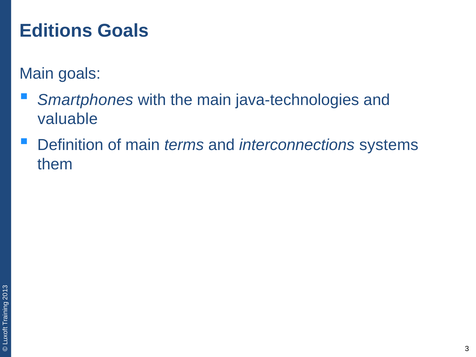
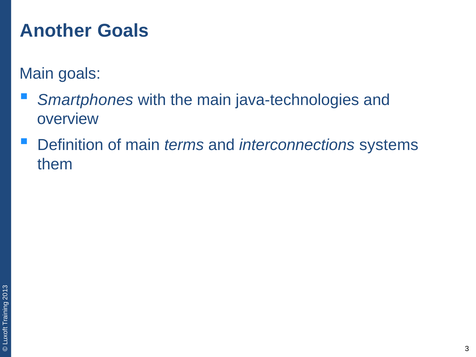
Editions: Editions -> Another (56, 31)
valuable: valuable -> overview (68, 119)
